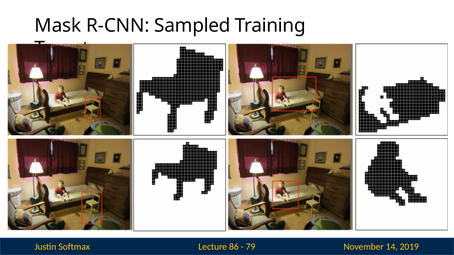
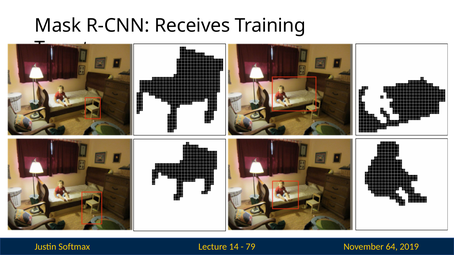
Sampled: Sampled -> Receives (192, 26)
86: 86 -> 14 (234, 247)
14: 14 -> 64 (392, 247)
